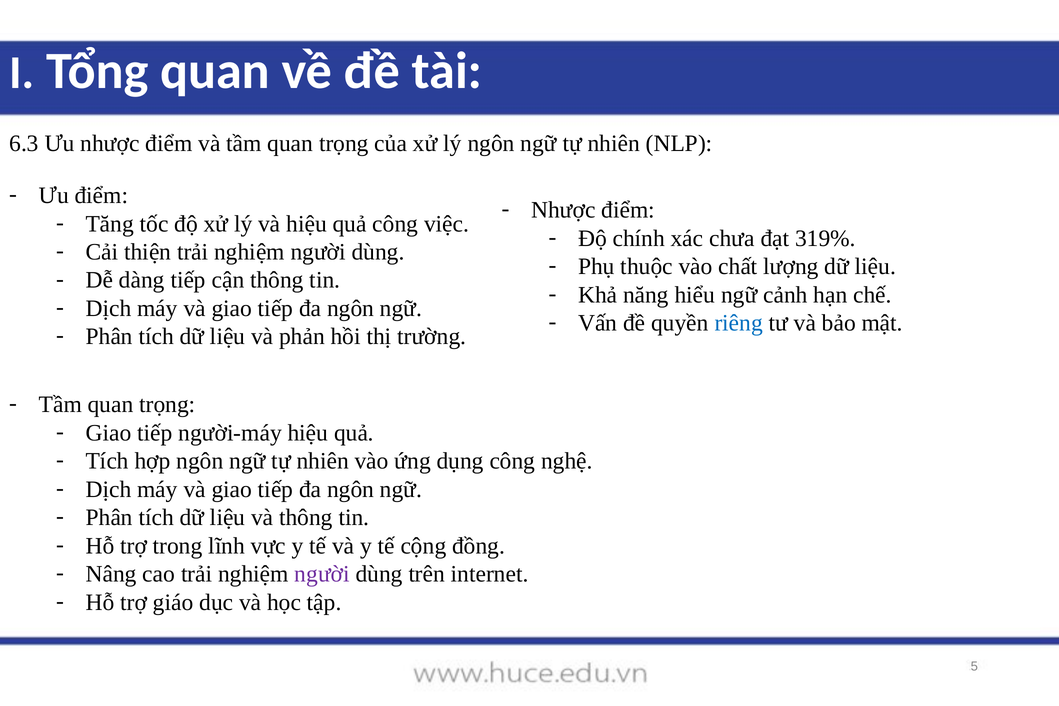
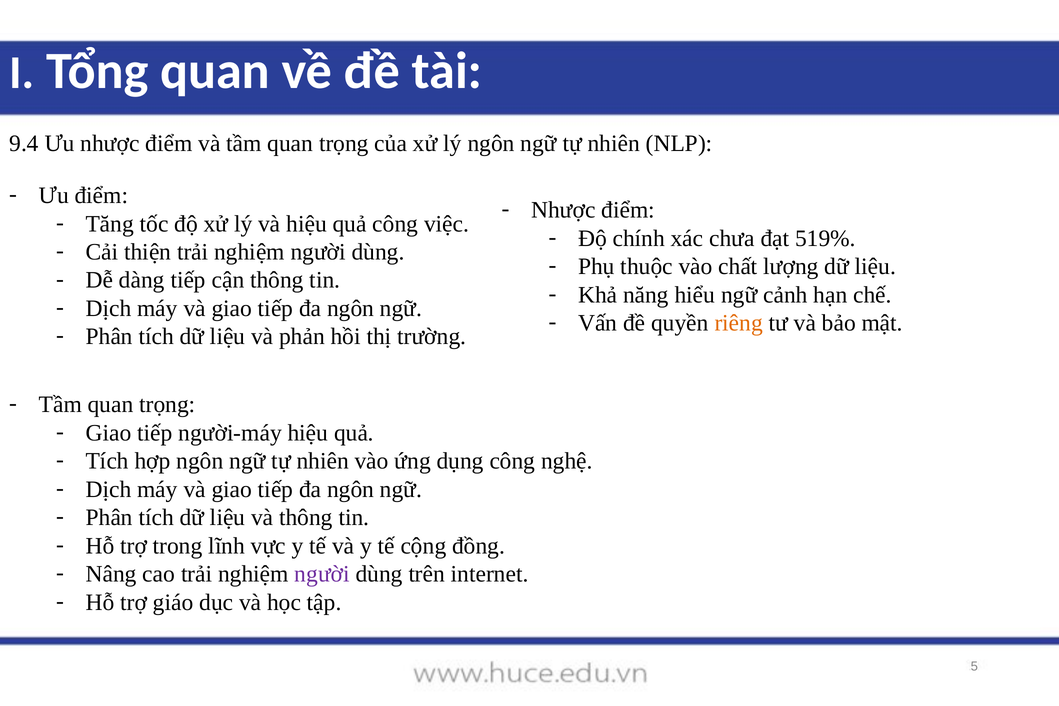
6.3: 6.3 -> 9.4 (24, 144)
319%: 319% -> 519% (825, 238)
riêng colour: blue -> orange (739, 323)
